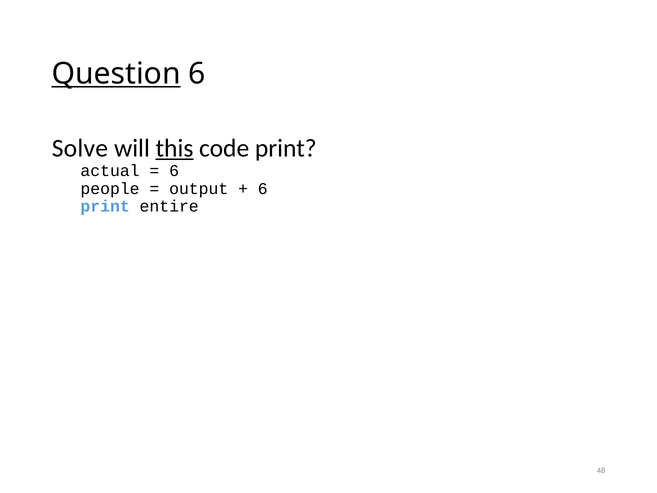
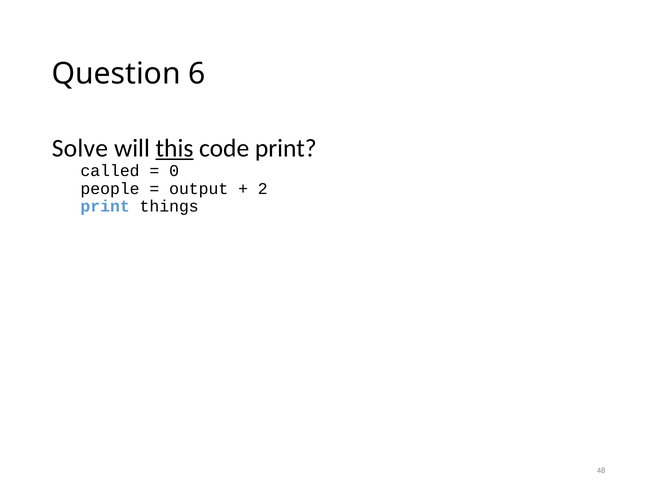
Question underline: present -> none (116, 74)
actual: actual -> called (110, 171)
6: 6 -> 0 (174, 171)
6: 6 -> 2 (263, 189)
entire: entire -> things (169, 206)
